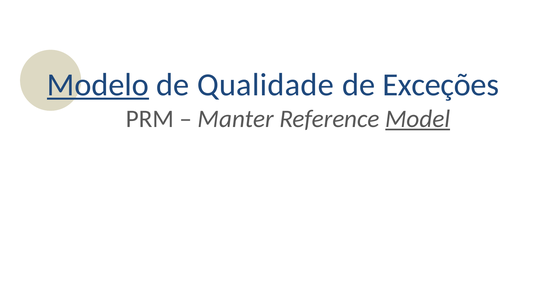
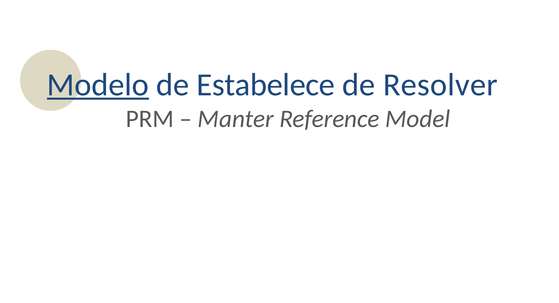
Qualidade: Qualidade -> Estabelece (266, 85)
Exceções: Exceções -> Resolver (440, 85)
Model underline: present -> none (418, 119)
